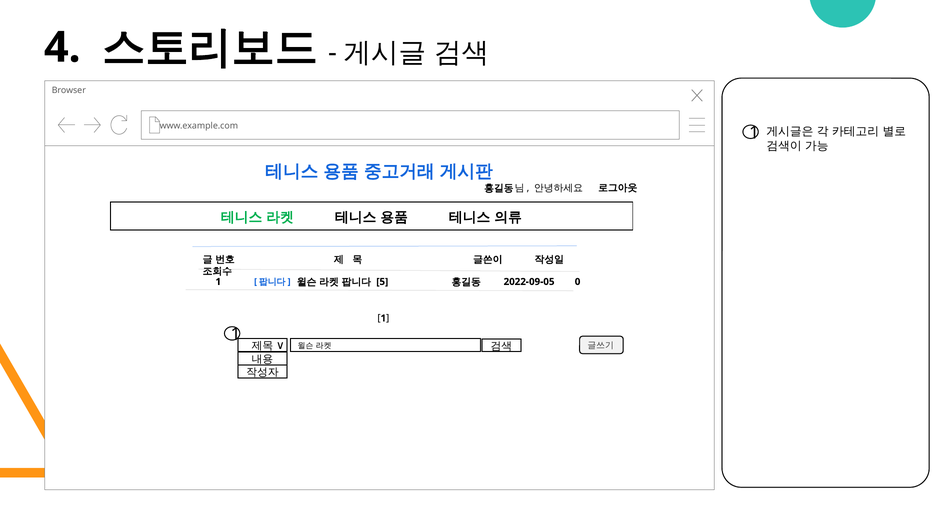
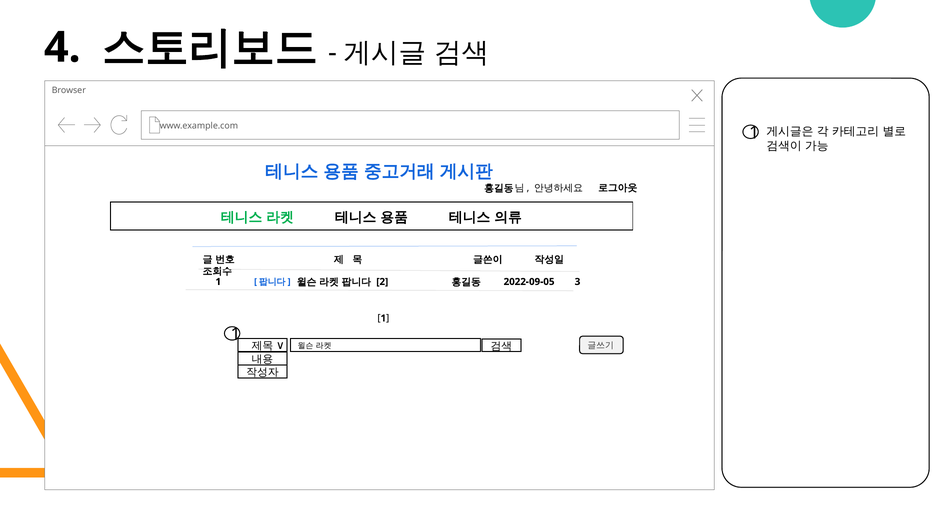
5: 5 -> 2 (382, 282)
0: 0 -> 3 (578, 282)
